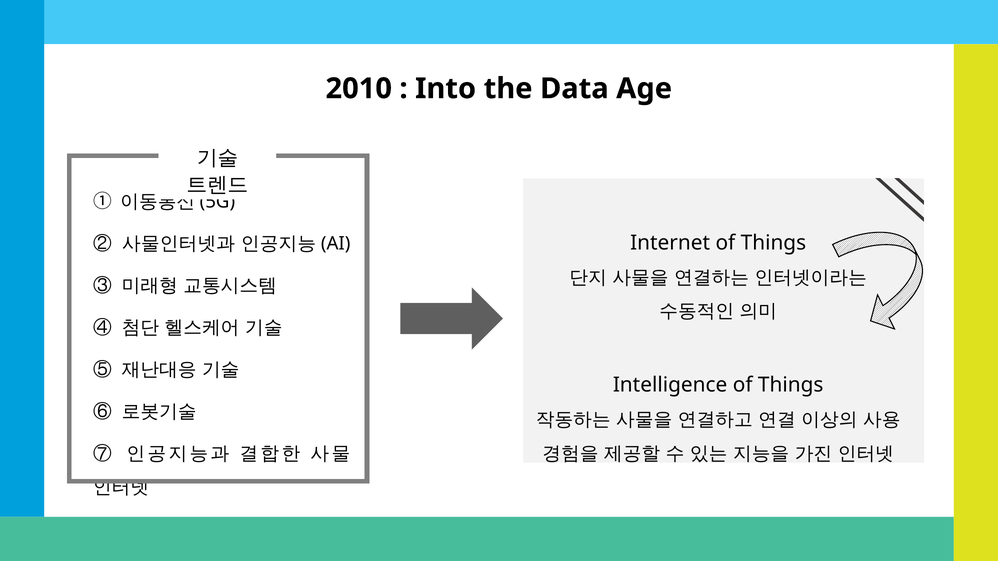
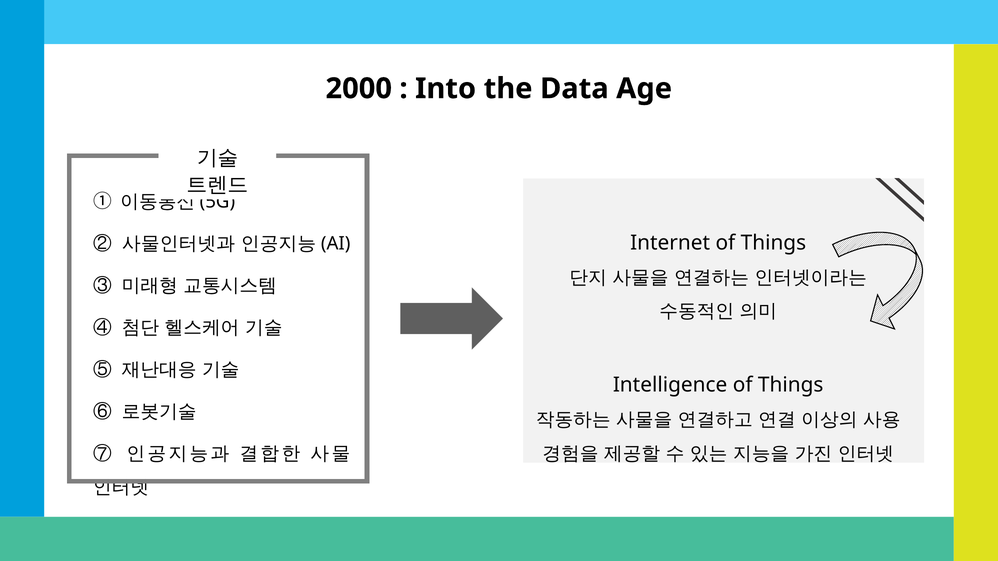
2010: 2010 -> 2000 (359, 89)
